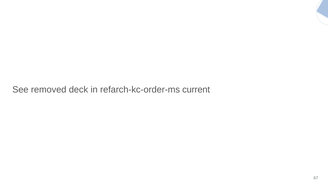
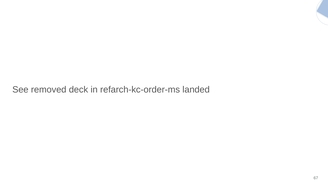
current: current -> landed (196, 90)
